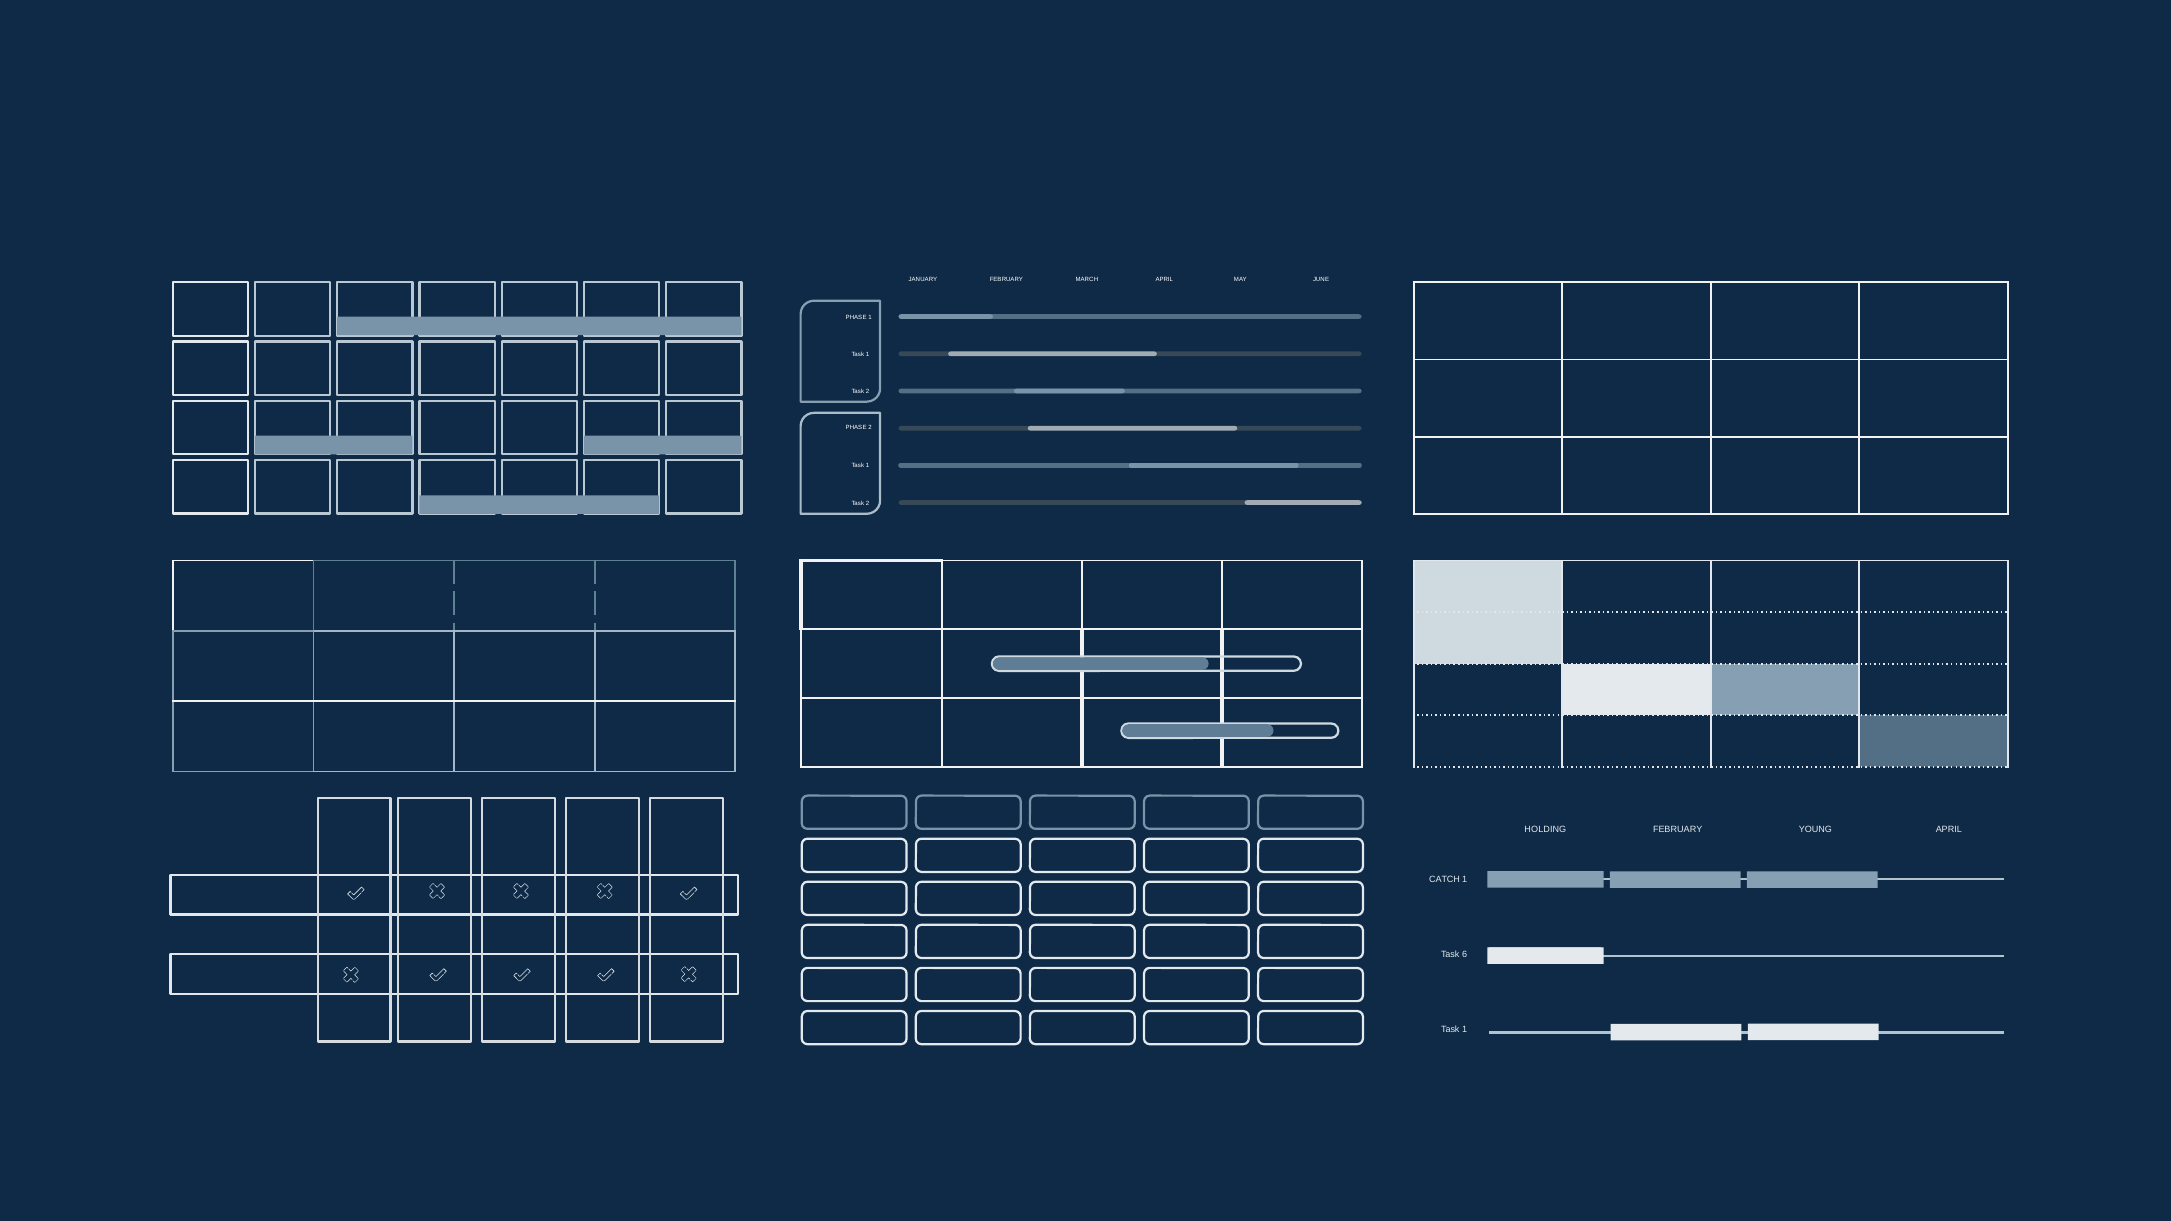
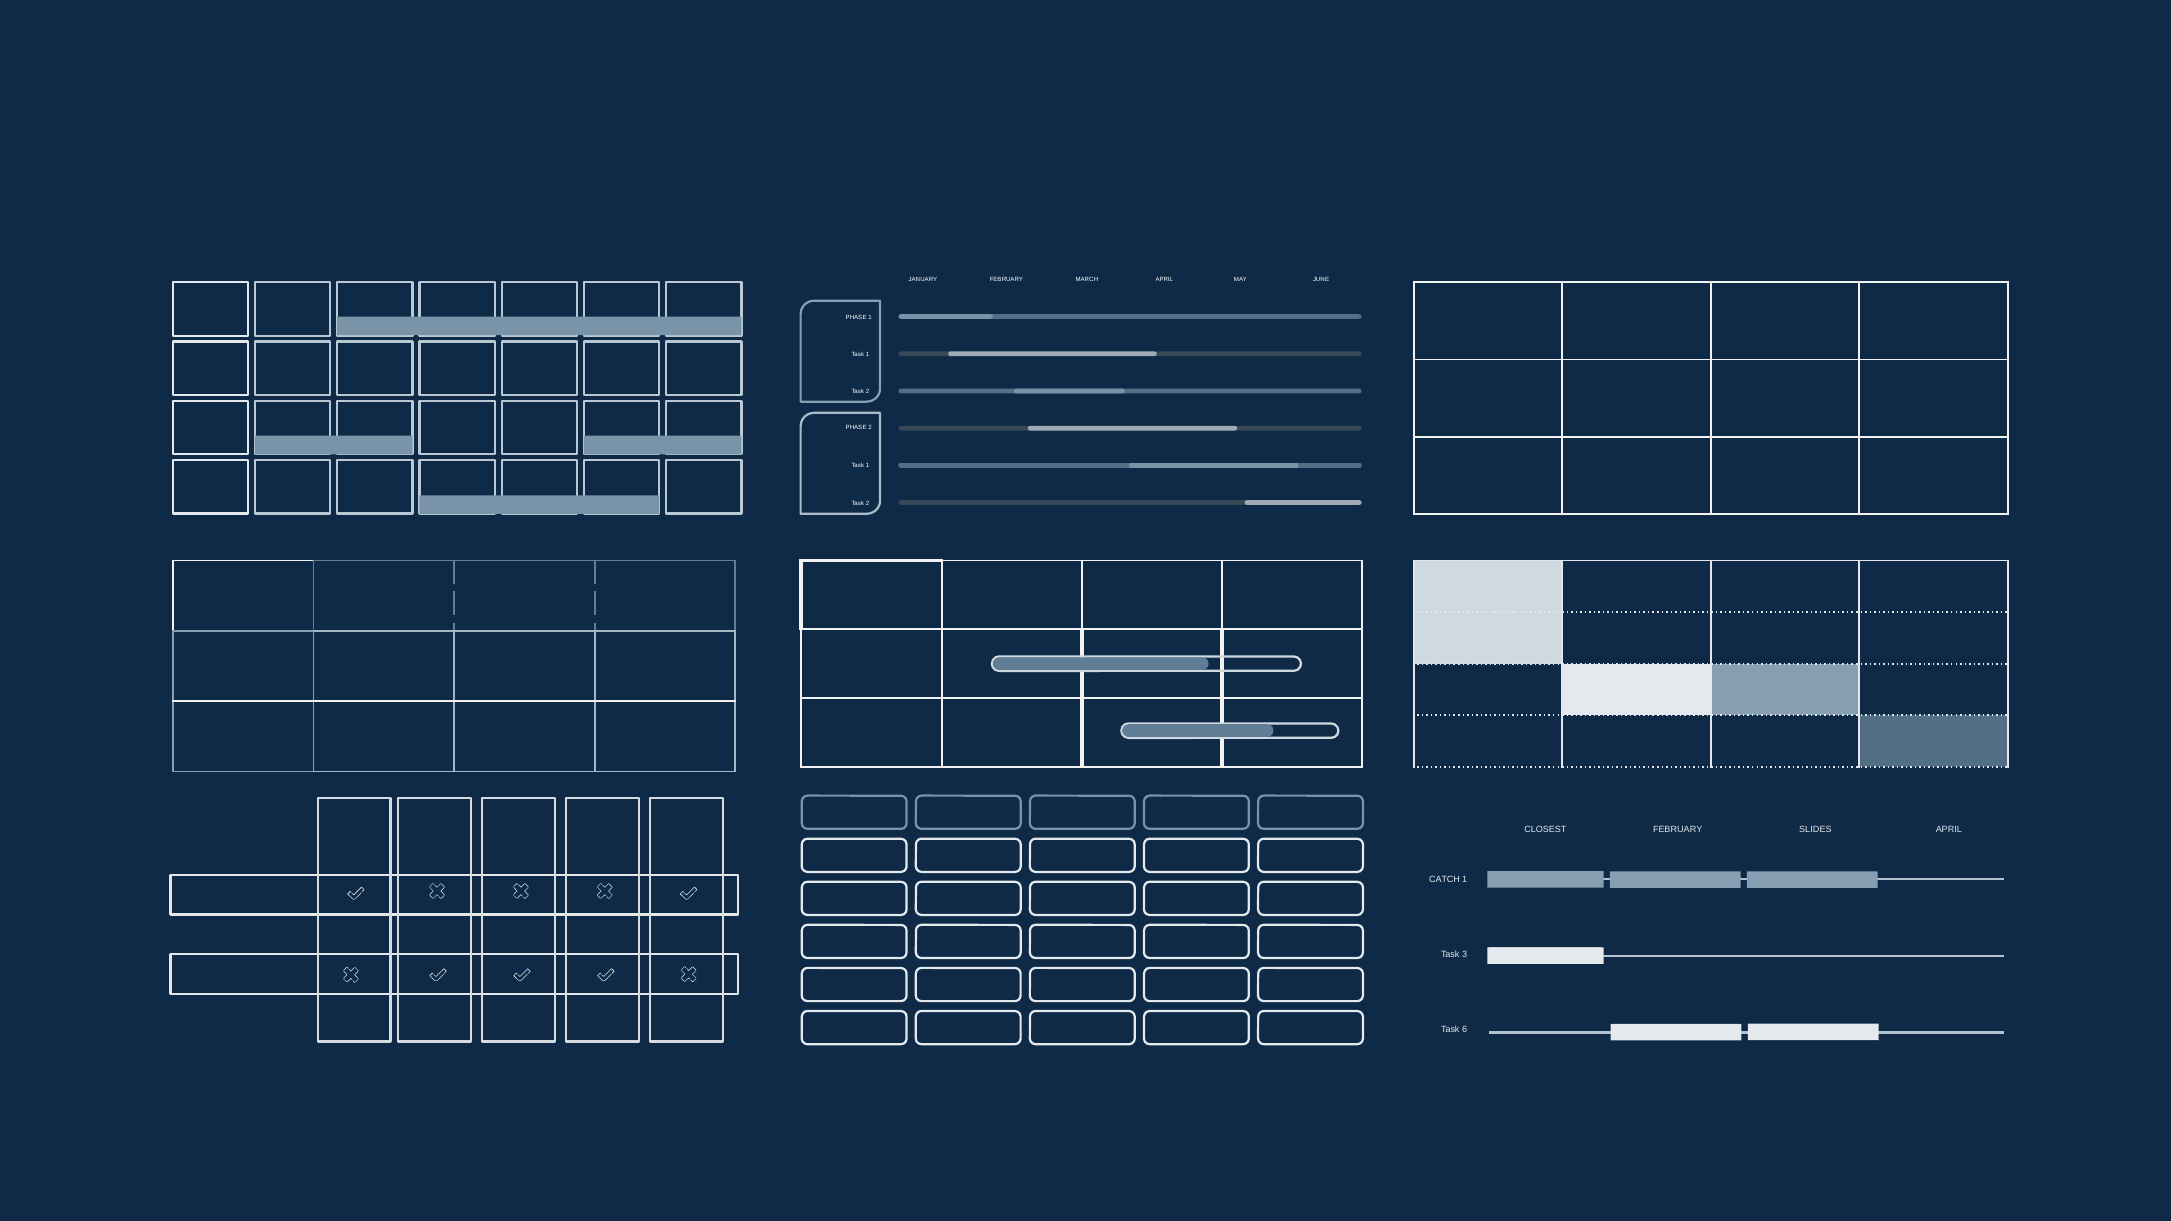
HOLDING: HOLDING -> CLOSEST (1545, 830)
YOUNG: YOUNG -> SLIDES (1815, 830)
6: 6 -> 3 (1465, 955)
1: 1 -> 6 (1465, 1030)
